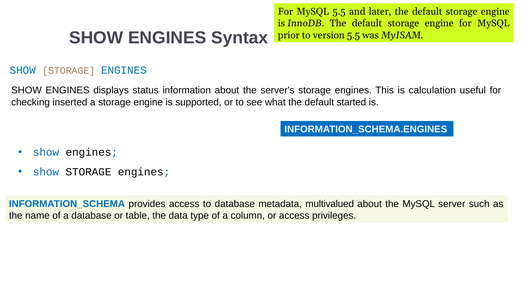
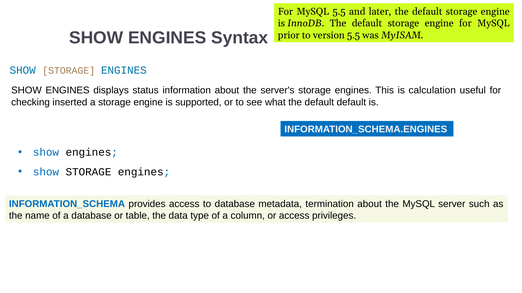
default started: started -> default (351, 102)
multivalued: multivalued -> termination (330, 204)
